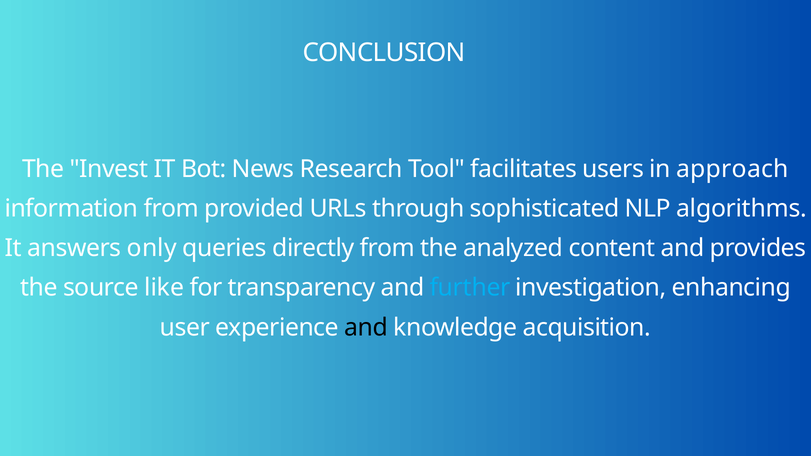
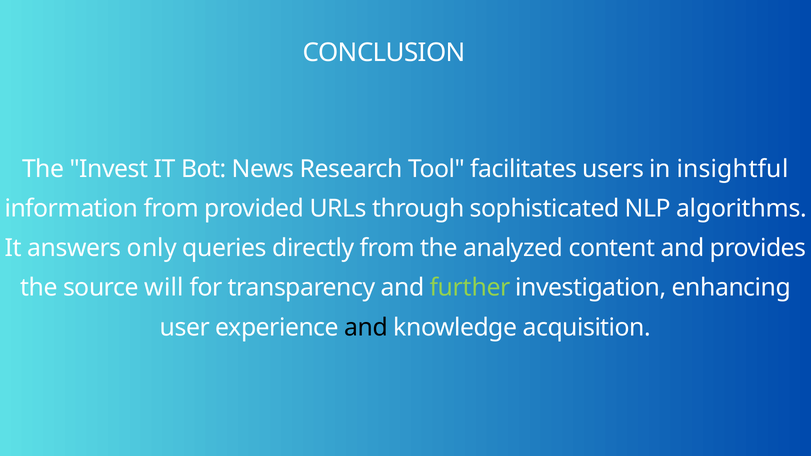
approach: approach -> insightful (732, 169)
like: like -> will (164, 288)
further colour: light blue -> light green (470, 288)
